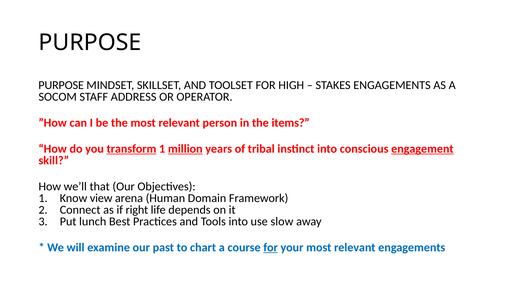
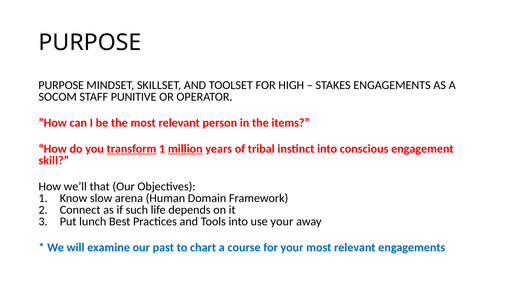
ADDRESS: ADDRESS -> PUNITIVE (134, 97)
engagement underline: present -> none (422, 149)
view: view -> slow (101, 198)
right: right -> such (137, 210)
use slow: slow -> your (282, 221)
for underline: present -> none (271, 248)
